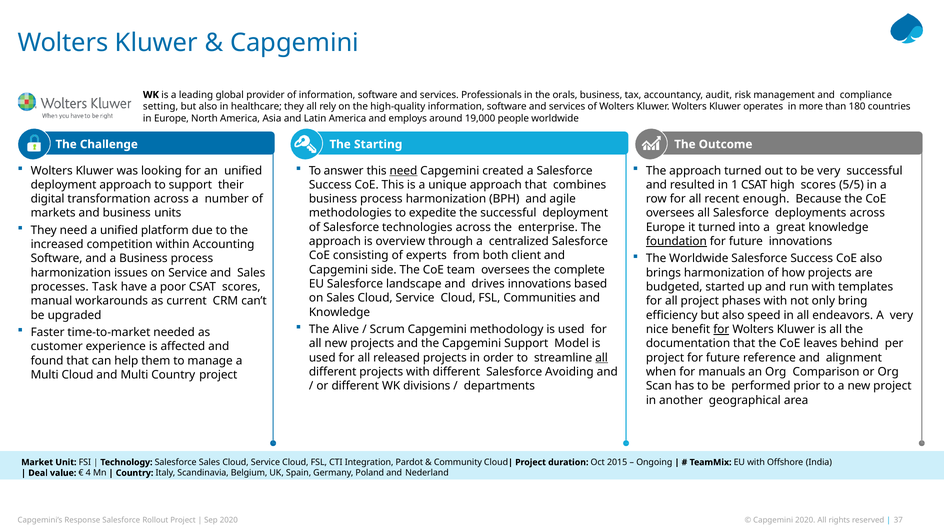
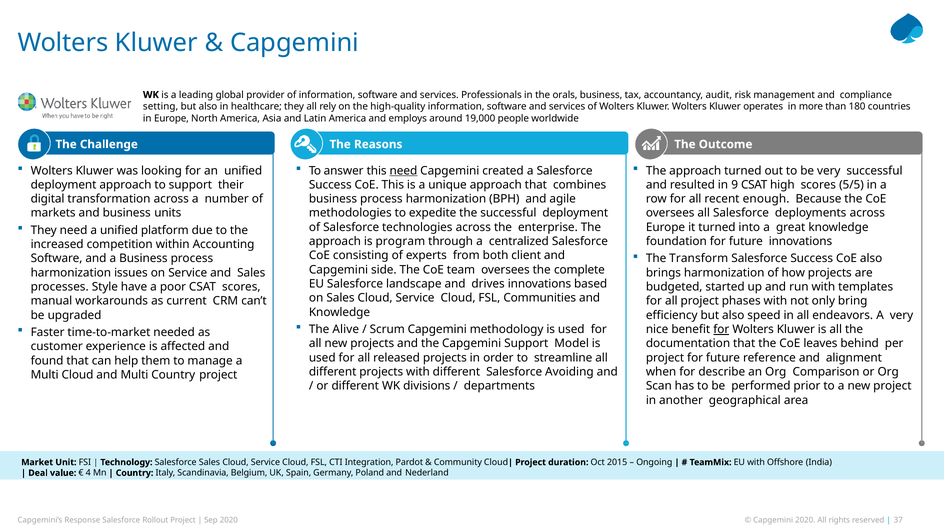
Starting: Starting -> Reasons (378, 144)
1: 1 -> 9 (735, 185)
overview: overview -> program (400, 241)
foundation underline: present -> none (676, 241)
The Worldwide: Worldwide -> Transform (699, 259)
Task: Task -> Style (105, 287)
all underline: present -> none (602, 358)
manuals: manuals -> describe (722, 372)
